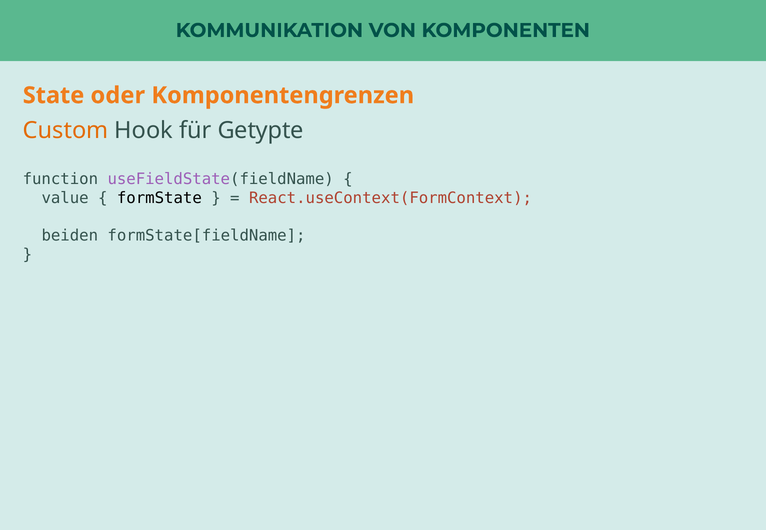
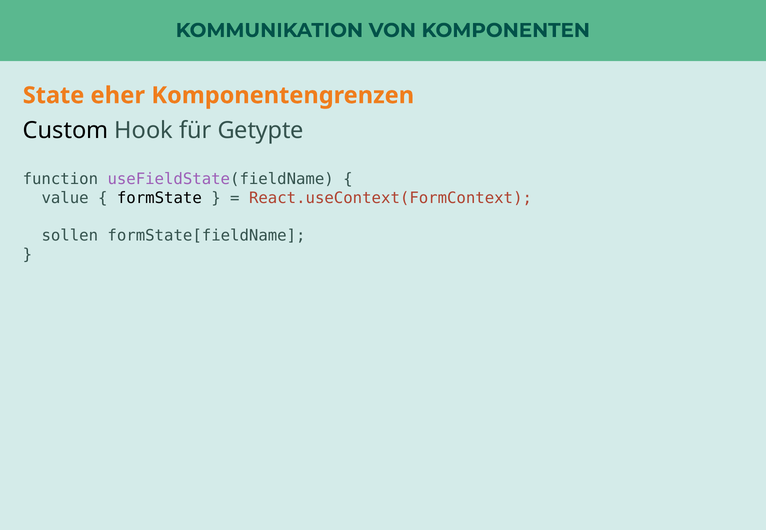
oder: oder -> eher (118, 95)
Custom colour: orange -> black (66, 131)
beiden: beiden -> sollen (70, 236)
